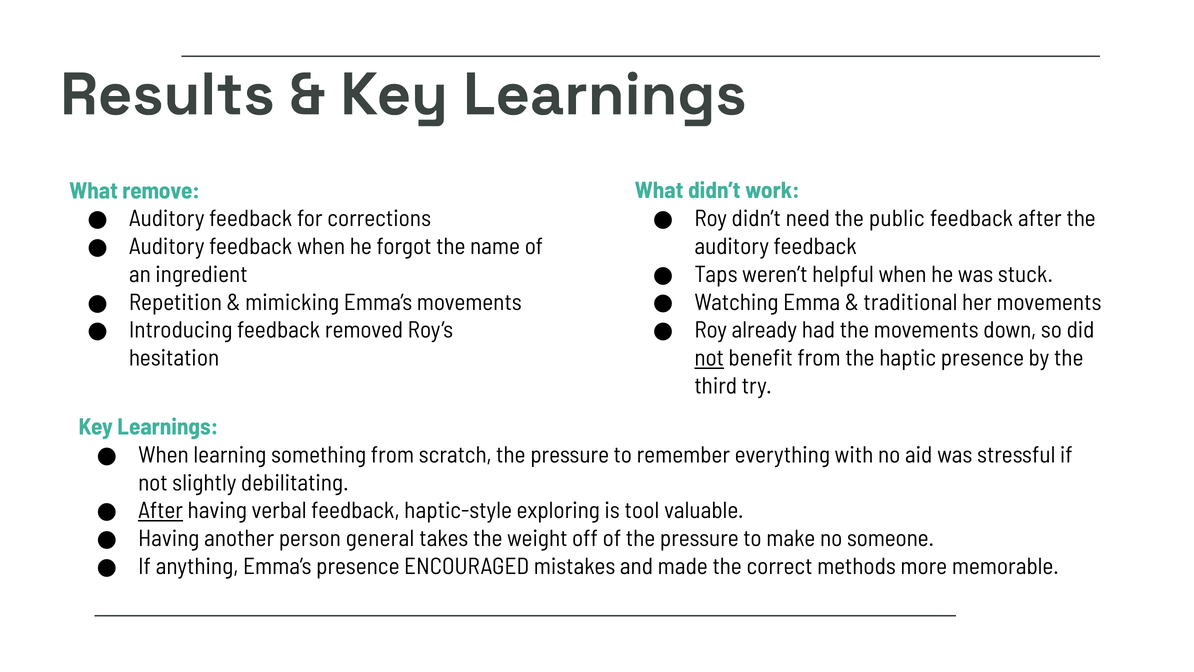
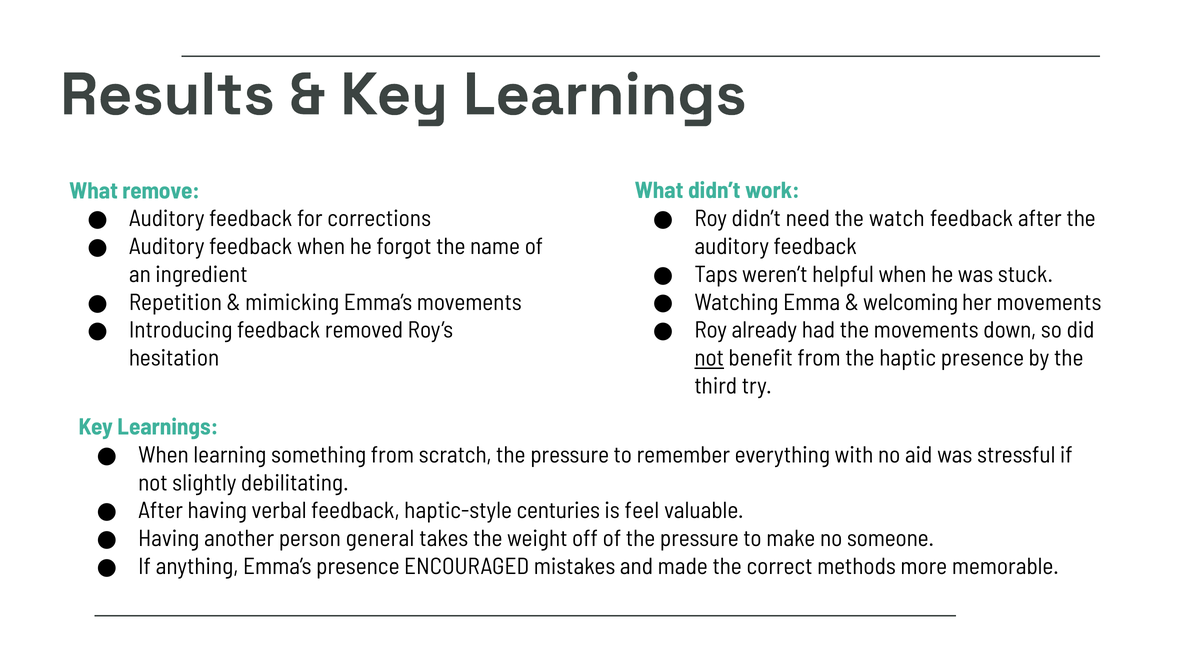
public: public -> watch (897, 219)
traditional: traditional -> welcoming (911, 302)
After underline: present -> none (161, 511)
exploring: exploring -> centuries (558, 511)
tool: tool -> feel (642, 511)
